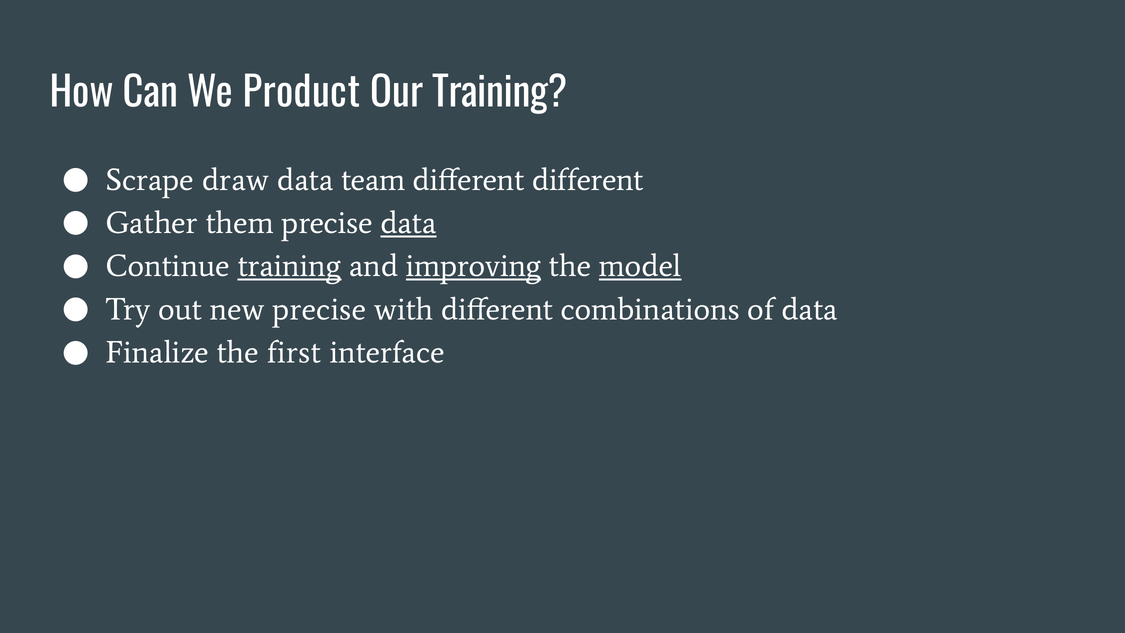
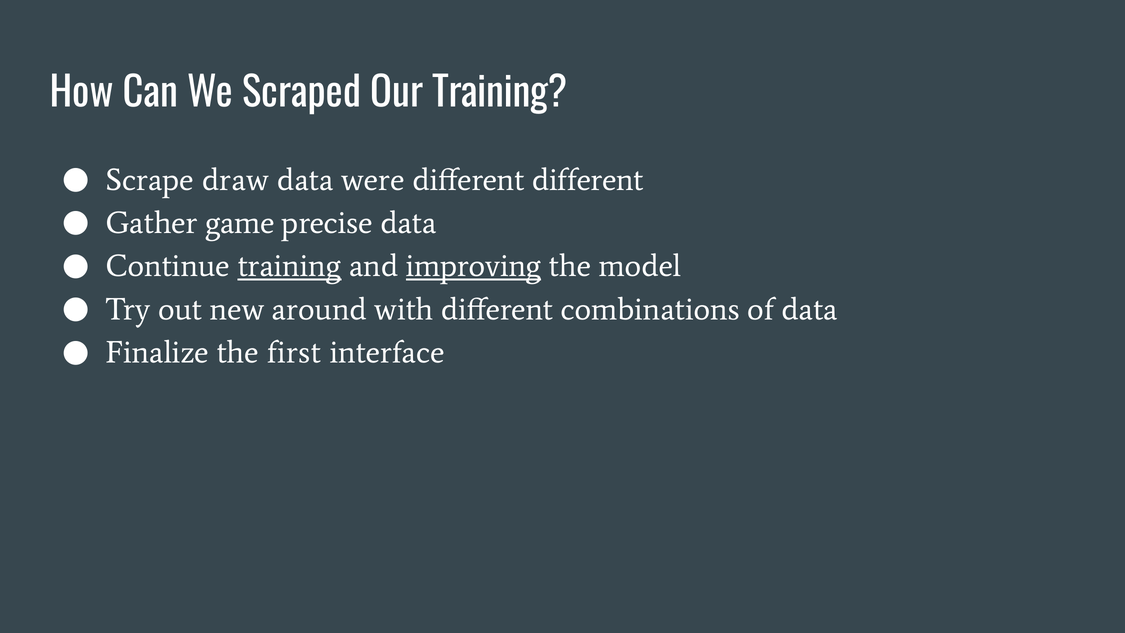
Product: Product -> Scraped (302, 93)
team: team -> were (373, 180)
them: them -> game (240, 223)
data underline: present -> none (408, 223)
model underline: present -> none (640, 266)
new precise: precise -> around (319, 309)
